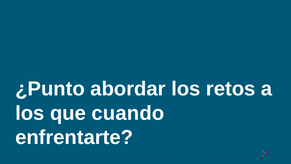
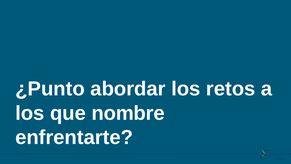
cuando: cuando -> nombre (128, 113)
